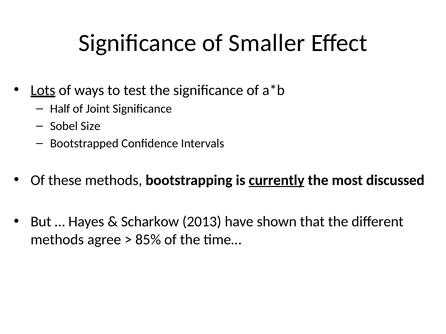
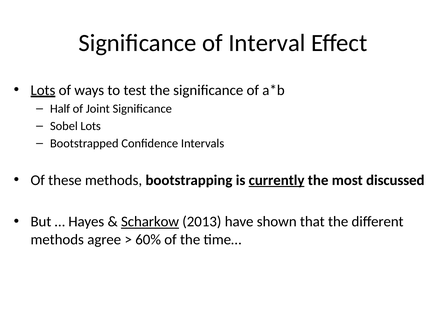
Smaller: Smaller -> Interval (267, 43)
Sobel Size: Size -> Lots (91, 126)
Scharkow underline: none -> present (150, 222)
85%: 85% -> 60% (148, 240)
